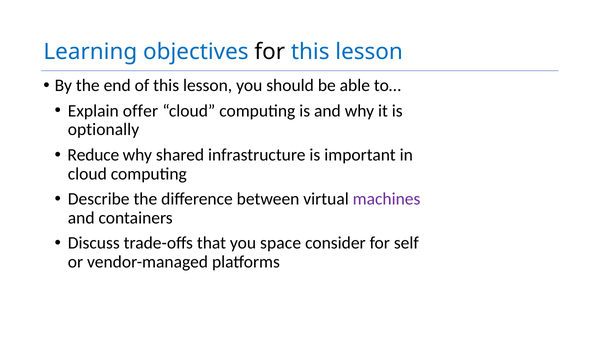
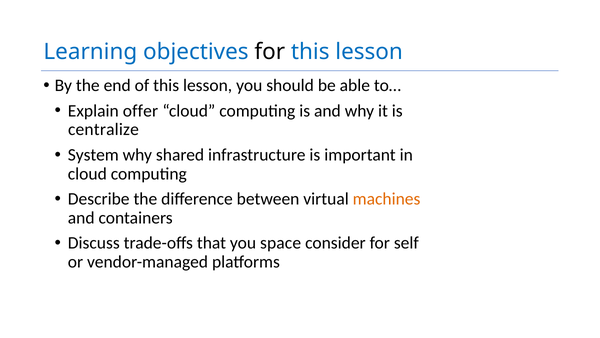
optionally: optionally -> centralize (103, 130)
Reduce: Reduce -> System (93, 155)
machines colour: purple -> orange (387, 199)
